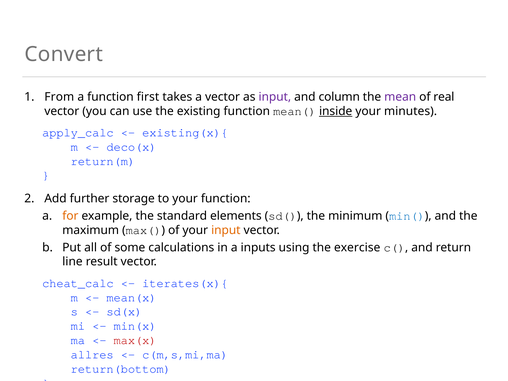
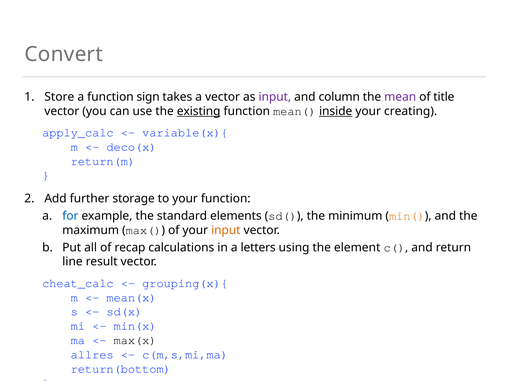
From: From -> Store (59, 97)
first: first -> sign (148, 97)
real: real -> title (444, 97)
existing underline: none -> present (199, 111)
minutes: minutes -> creating (411, 111)
existing(x){: existing(x){ -> variable(x){ (185, 133)
for colour: orange -> blue (70, 216)
min( colour: blue -> orange (407, 216)
some: some -> recap (130, 247)
inputs: inputs -> letters (258, 247)
exercise: exercise -> element (357, 247)
iterates(x){: iterates(x){ -> grouping(x){ (185, 283)
max(x colour: red -> black (135, 340)
